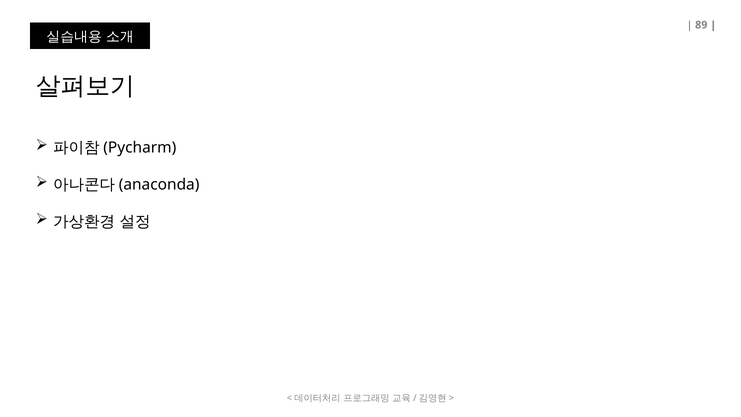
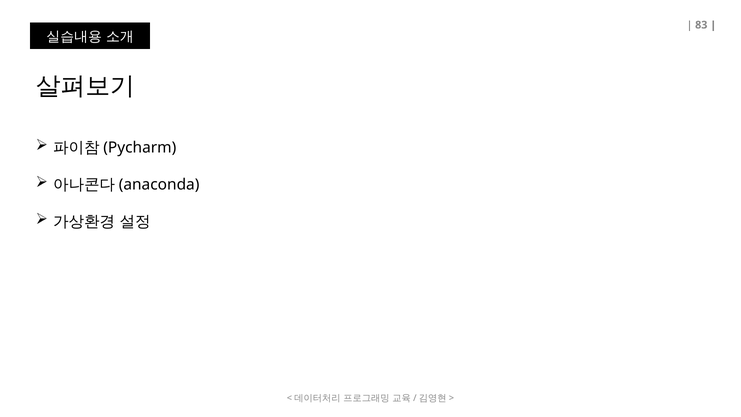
89: 89 -> 83 (701, 25)
